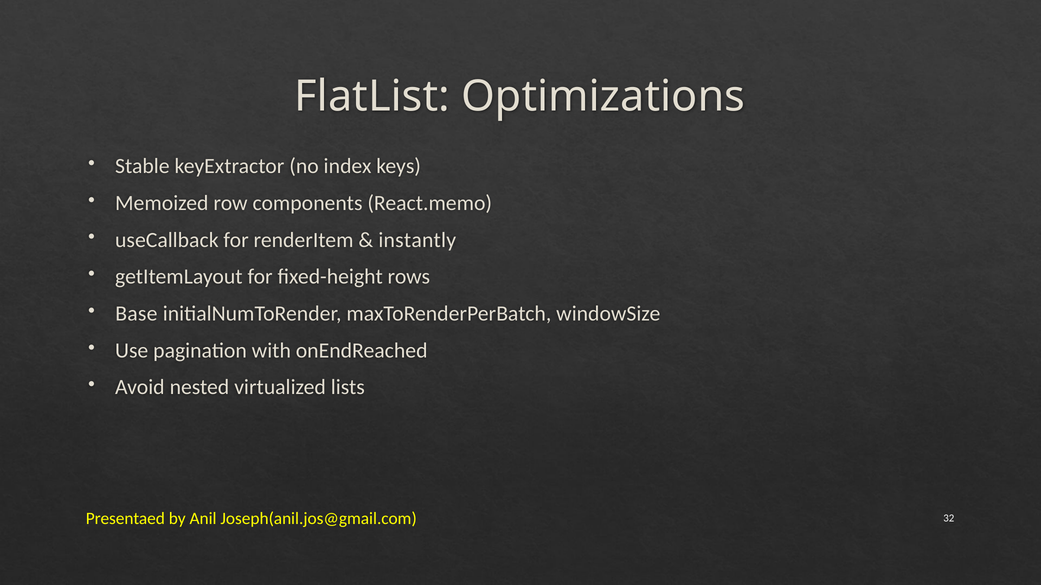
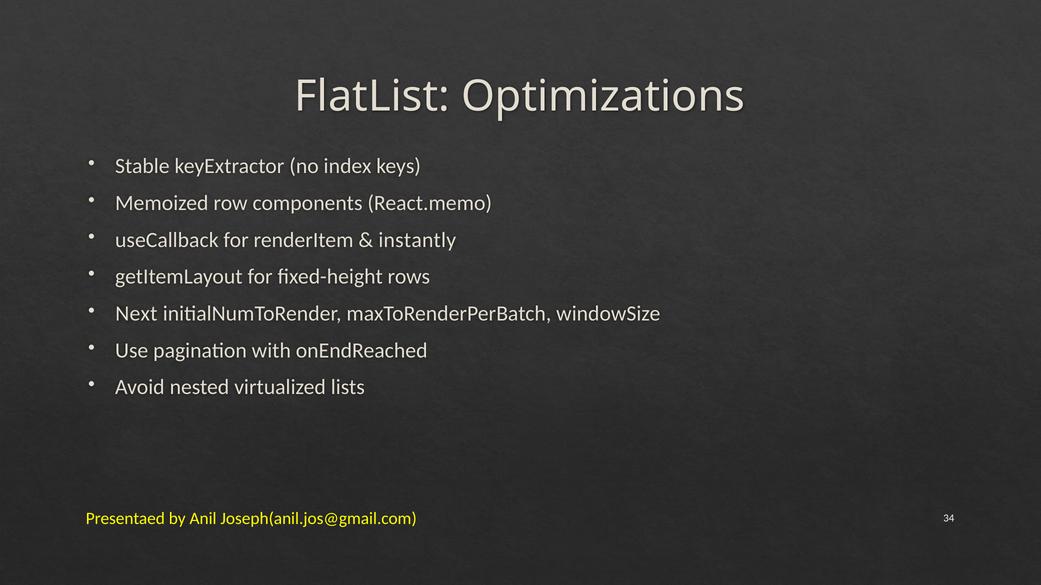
Base: Base -> Next (136, 314)
32: 32 -> 34 (949, 519)
